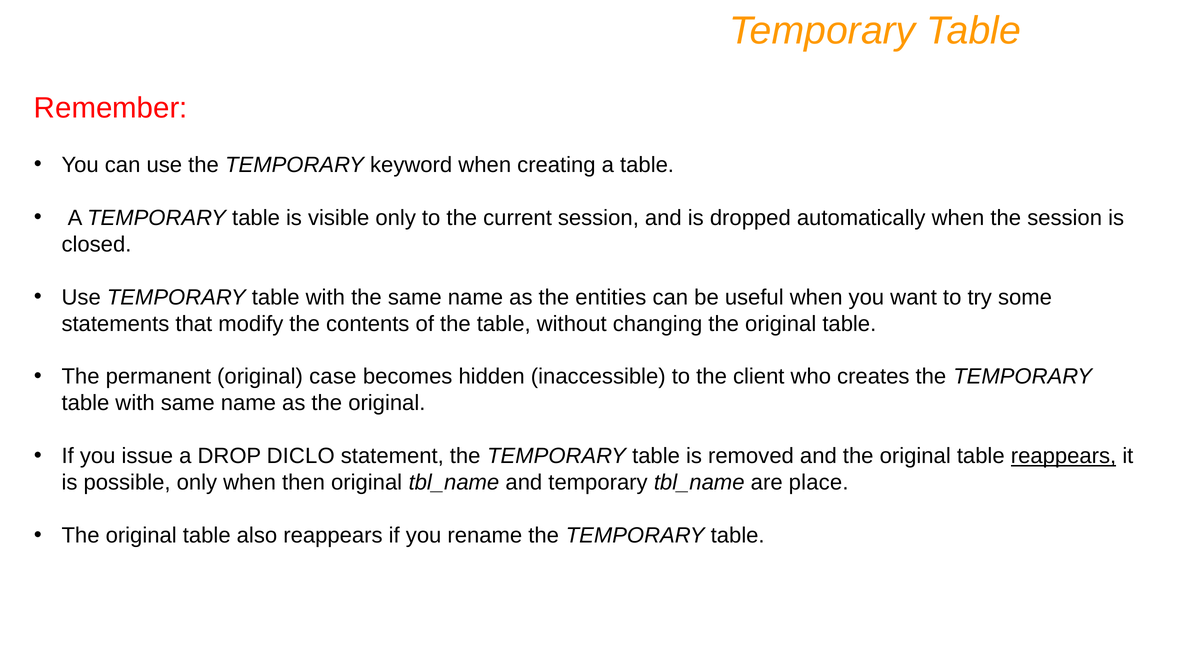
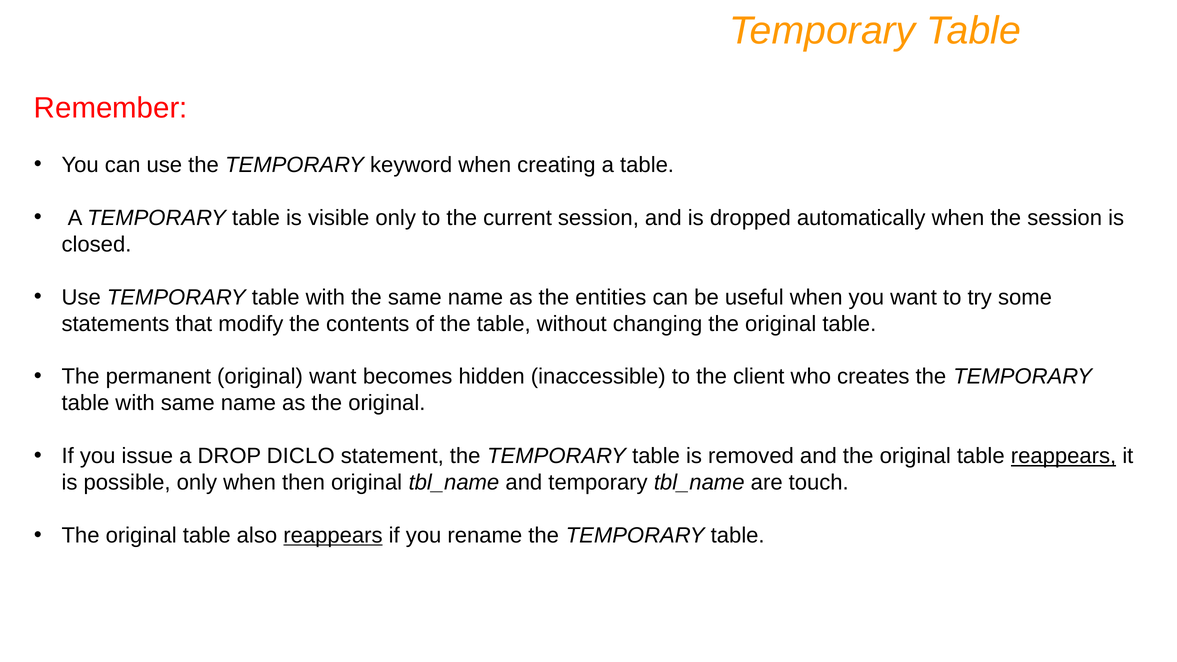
original case: case -> want (333, 377)
place: place -> touch (819, 483)
reappears underline: none -> present (333, 536)
